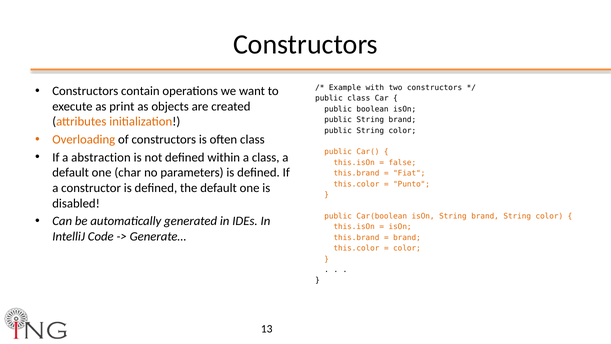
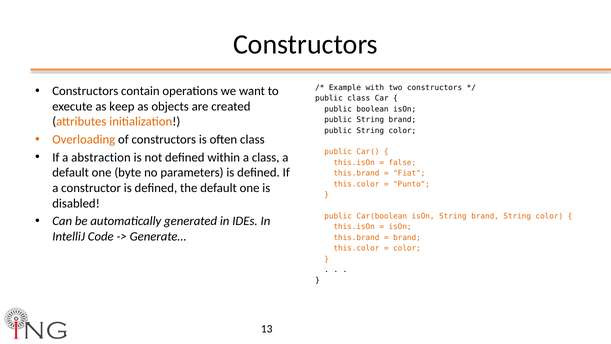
print: print -> keep (122, 106)
char: char -> byte (128, 173)
